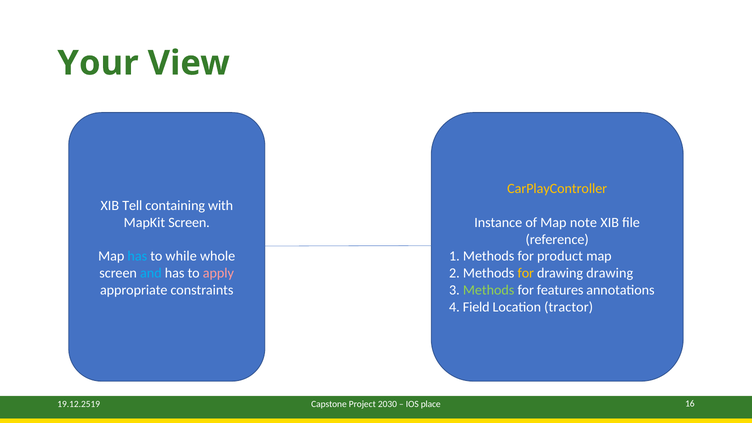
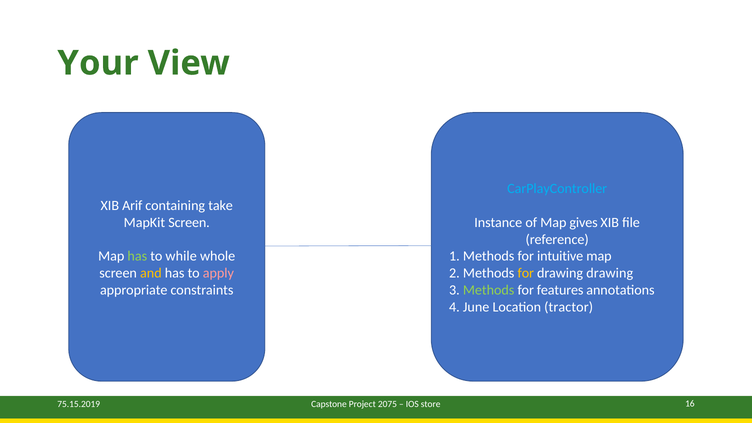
CarPlayController colour: yellow -> light blue (557, 189)
Tell: Tell -> Arif (132, 206)
with: with -> take (221, 206)
note: note -> gives (584, 222)
has colour: light blue -> light green (137, 256)
product: product -> intuitive (560, 256)
and colour: light blue -> yellow (151, 273)
Field: Field -> June (476, 307)
19.12.2519: 19.12.2519 -> 75.15.2019 (79, 404)
2030: 2030 -> 2075 (387, 404)
place: place -> store (431, 404)
